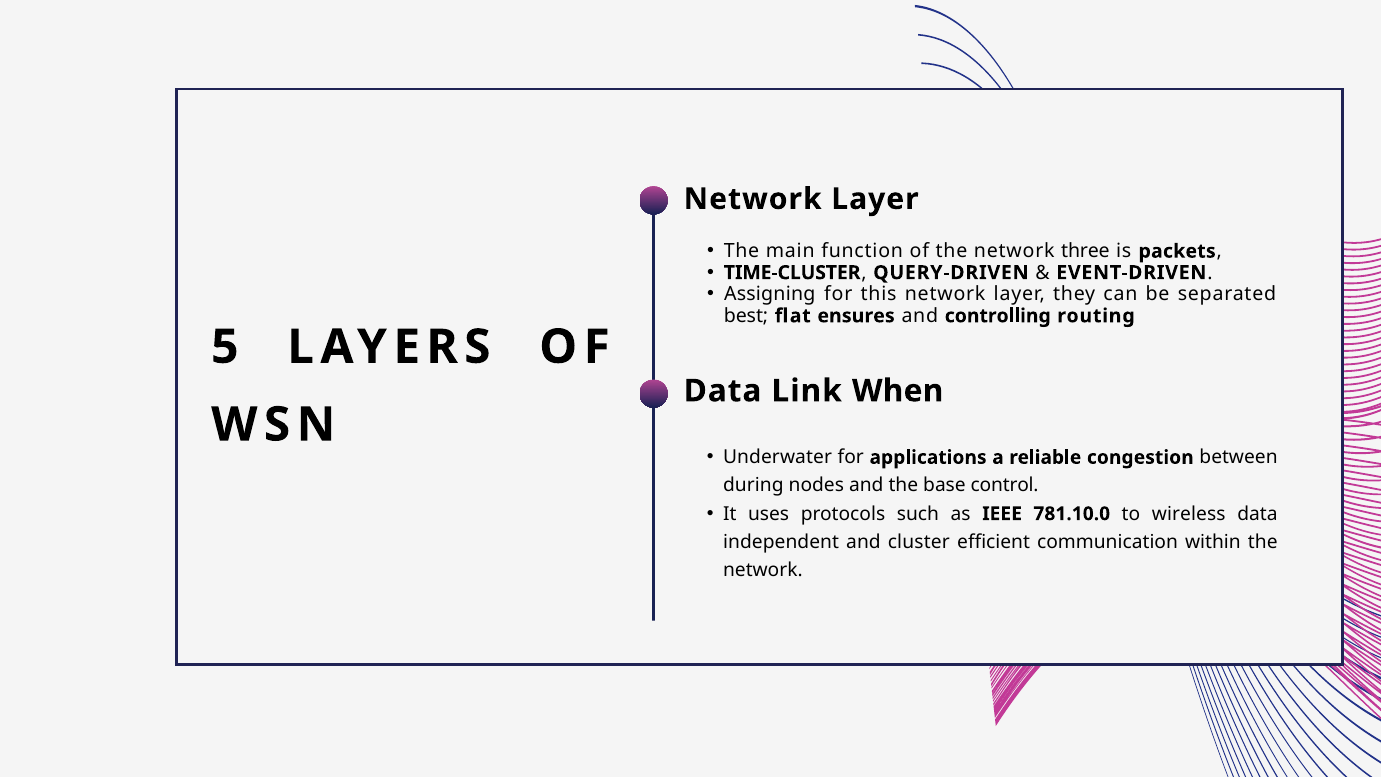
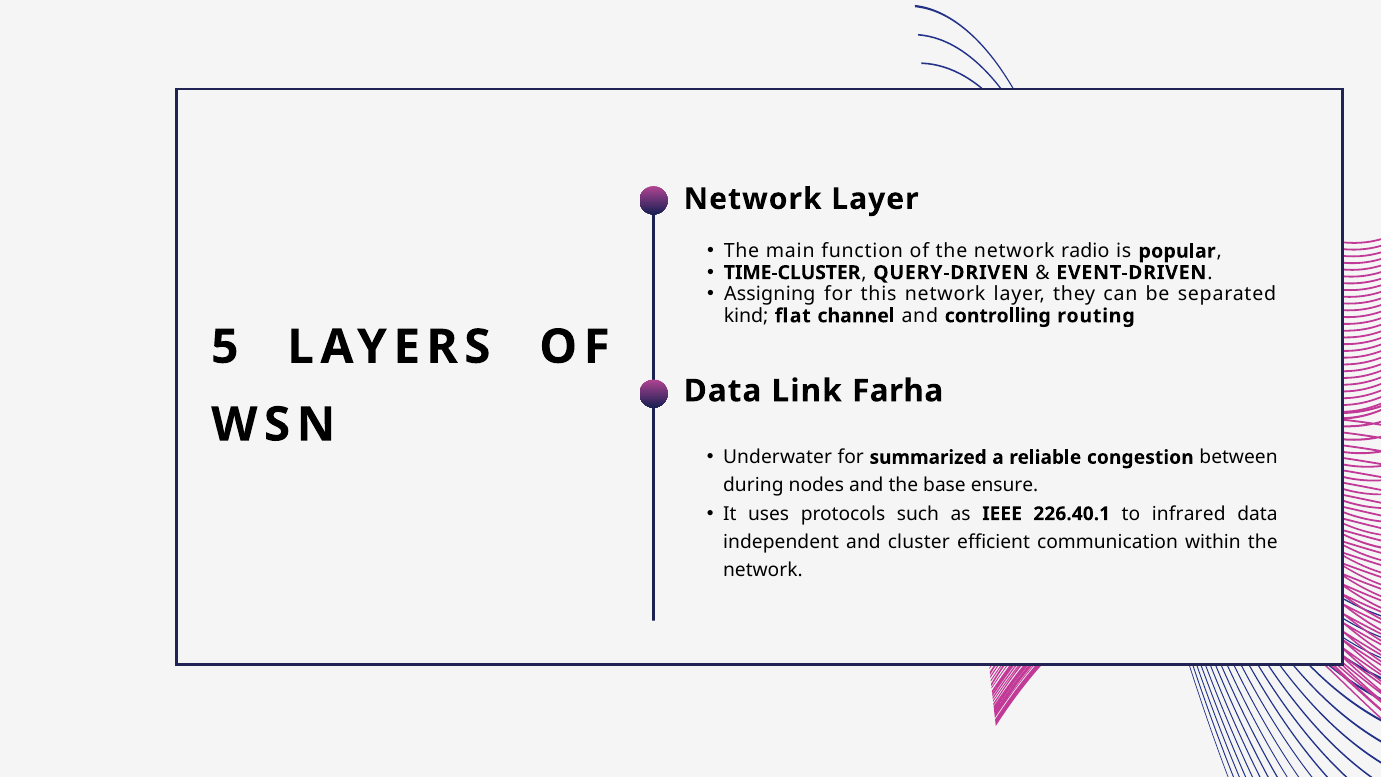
three: three -> radio (1085, 251)
packets: packets -> popular (1177, 251)
best: best -> kind (746, 316)
ensures: ensures -> channel (856, 316)
When: When -> Farha (898, 391)
applications: applications -> summarized (928, 457)
control: control -> ensure (1005, 485)
781.10.0: 781.10.0 -> 226.40.1 (1072, 514)
wireless: wireless -> infrared (1189, 514)
